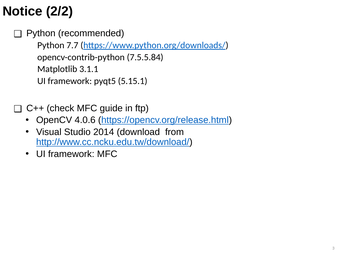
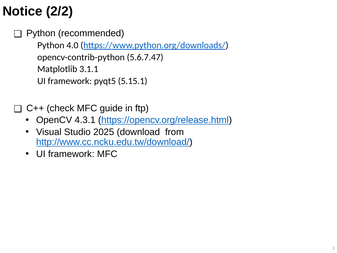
7.7: 7.7 -> 4.0 (72, 45)
7.5.5.84: 7.5.5.84 -> 5.6.7.47 (145, 57)
4.0.6: 4.0.6 -> 4.3.1 (85, 120)
2014: 2014 -> 2025 (104, 132)
